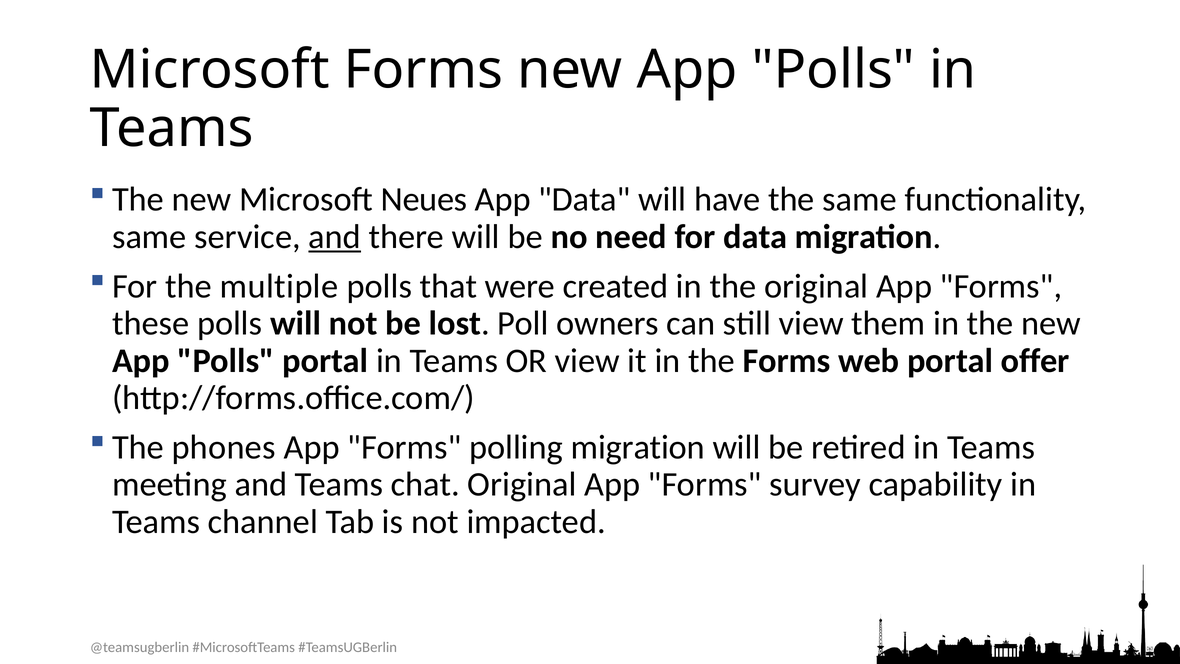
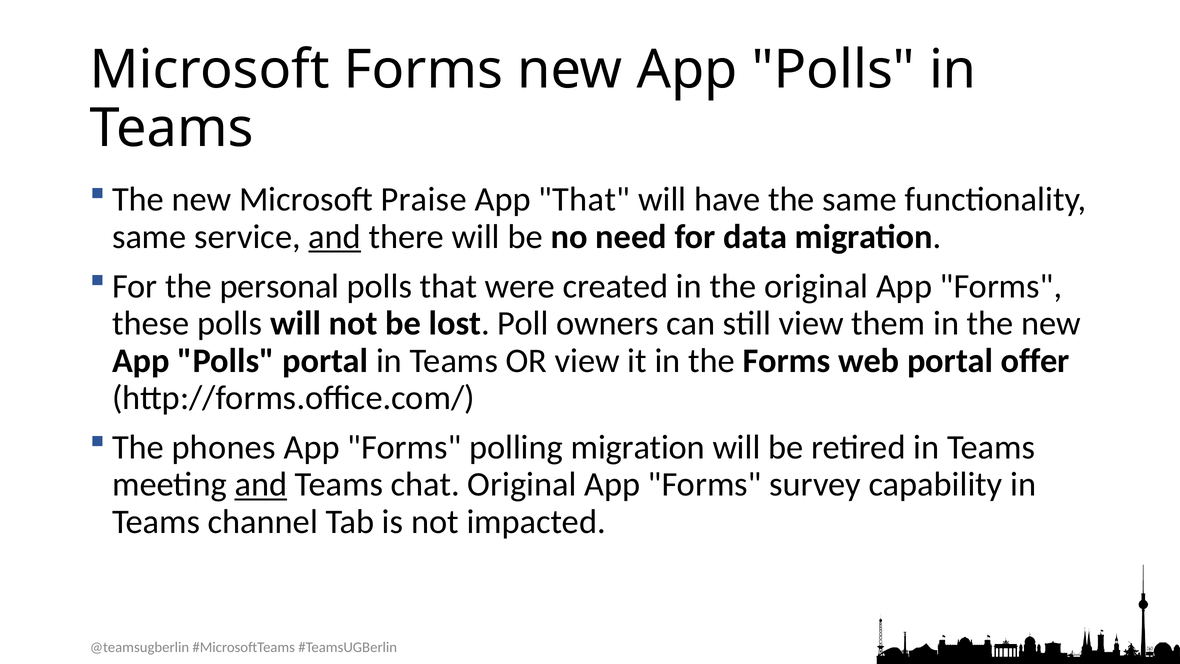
Neues: Neues -> Praise (424, 200)
App Data: Data -> That (584, 200)
multiple: multiple -> personal (279, 286)
and underline: none -> present (261, 484)
